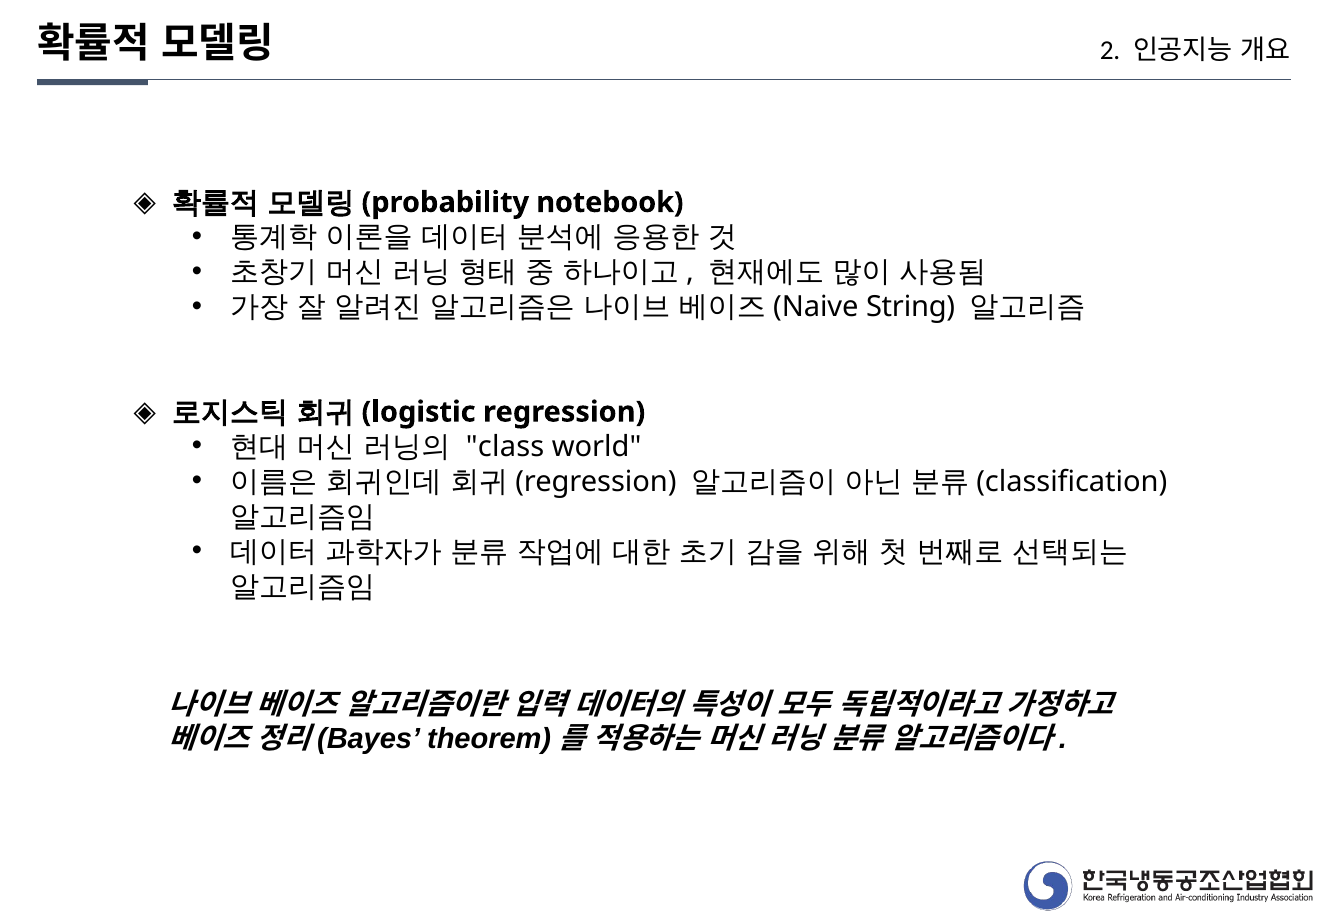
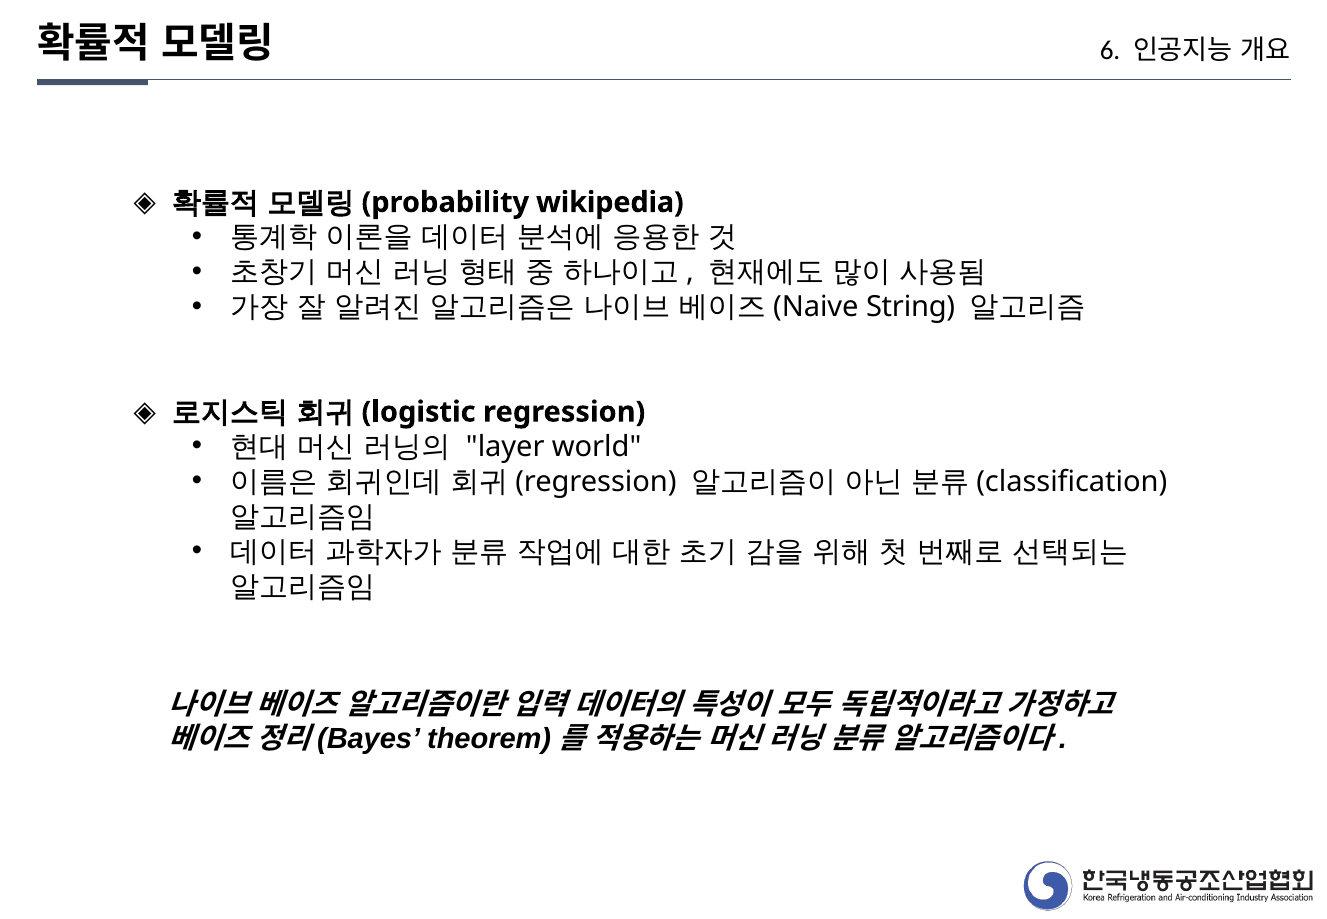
2: 2 -> 6 (1110, 50)
notebook: notebook -> wikipedia (610, 202)
class: class -> layer (505, 447)
